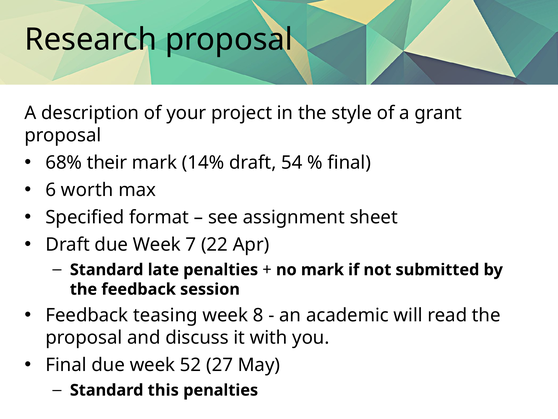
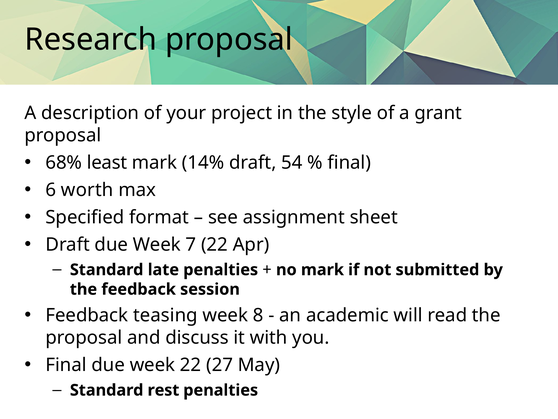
their: their -> least (107, 163)
week 52: 52 -> 22 (191, 365)
this: this -> rest (163, 390)
